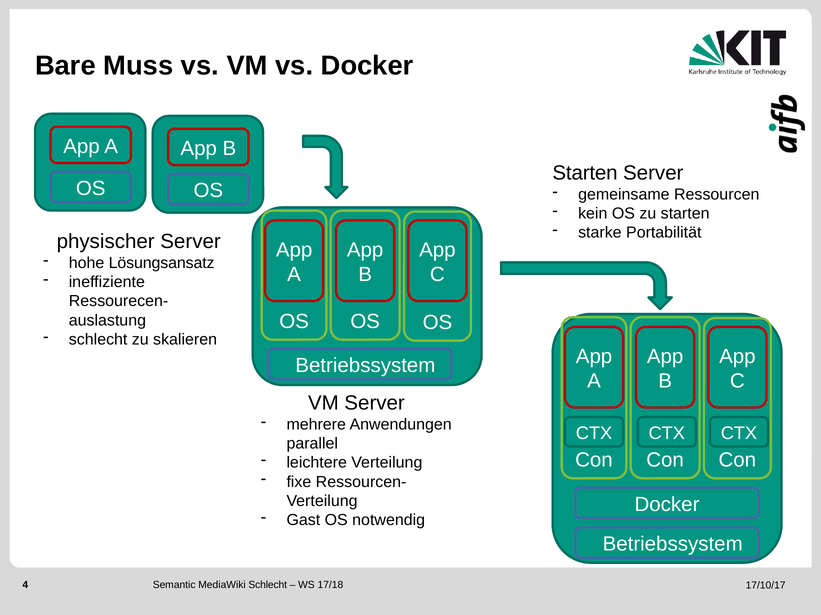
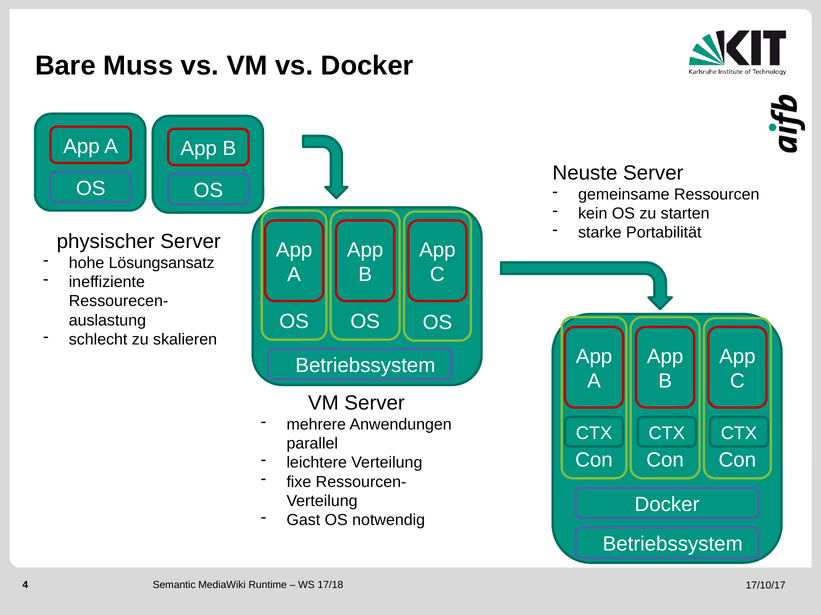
Starten: Starten -> Neuste (585, 173)
MediaWiki Schlecht: Schlecht -> Runtime (268, 586)
